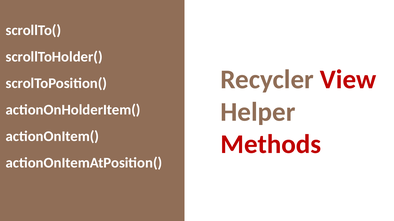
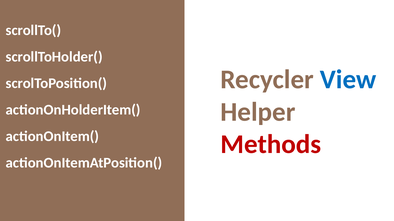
View colour: red -> blue (348, 80)
